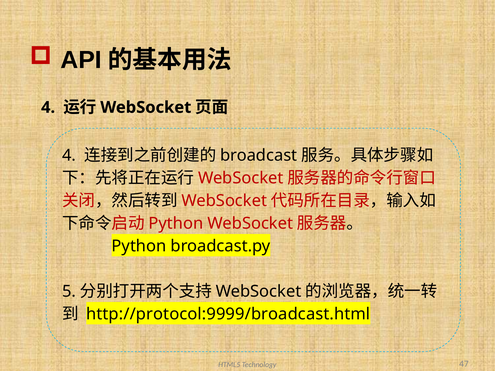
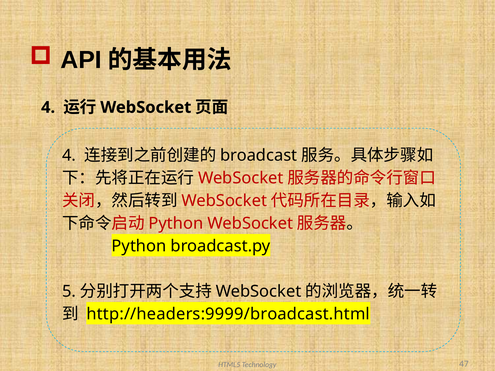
http://protocol:9999/broadcast.html: http://protocol:9999/broadcast.html -> http://headers:9999/broadcast.html (228, 314)
